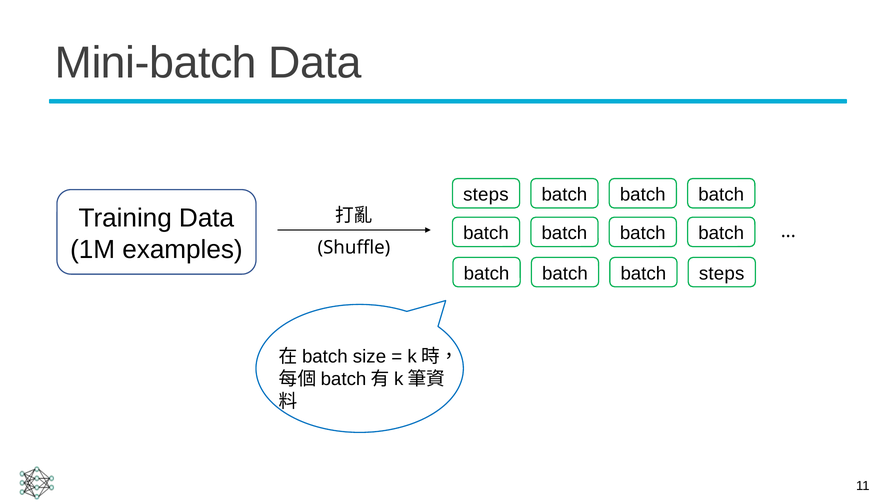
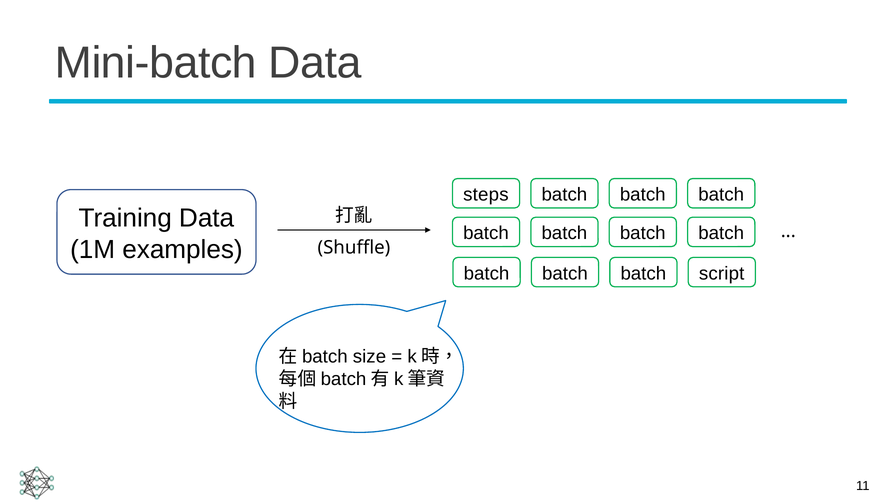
steps: steps -> script (722, 273)
